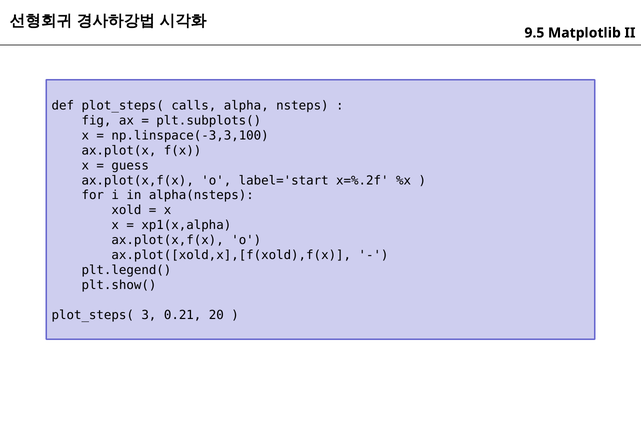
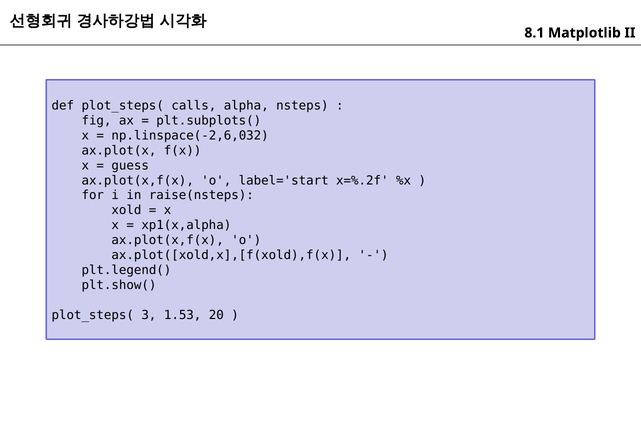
9.5: 9.5 -> 8.1 (534, 33)
np.linspace(-3,3,100: np.linspace(-3,3,100 -> np.linspace(-2,6,032 (190, 136)
alpha(nsteps: alpha(nsteps -> raise(nsteps (201, 195)
0.21: 0.21 -> 1.53 (183, 315)
